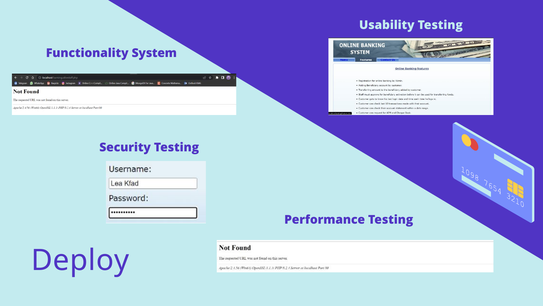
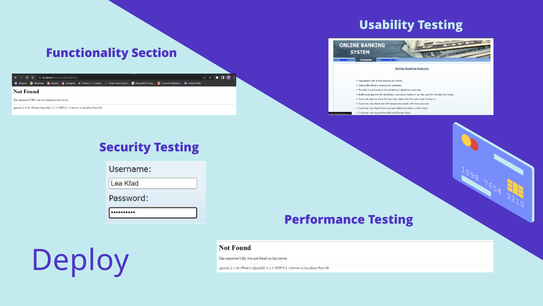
System: System -> Section (154, 53)
